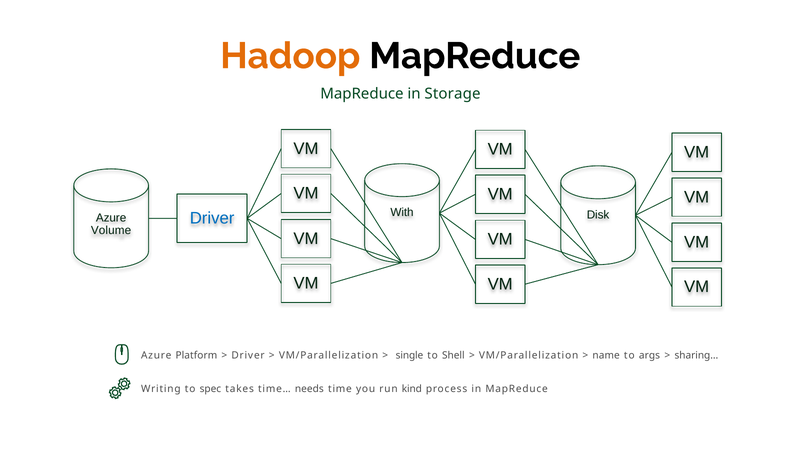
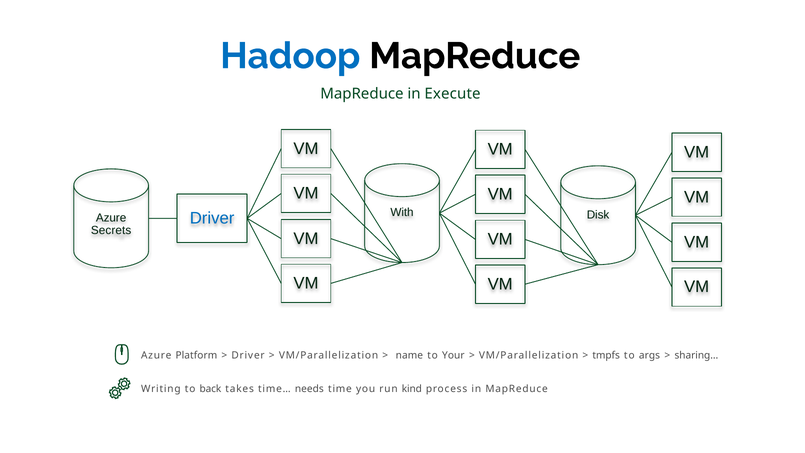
Hadoop colour: orange -> blue (290, 56)
Storage: Storage -> Execute (453, 94)
Volume: Volume -> Secrets (111, 230)
single: single -> name (409, 355)
Shell: Shell -> Your (453, 355)
name: name -> tmpfs (606, 355)
spec: spec -> back (210, 389)
